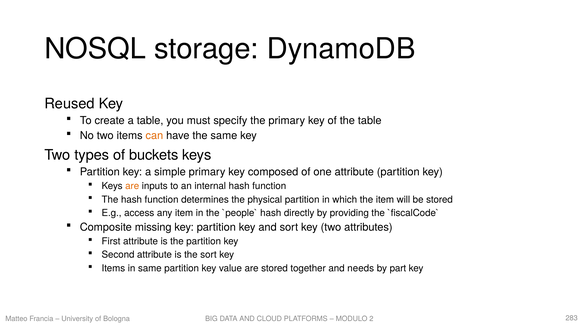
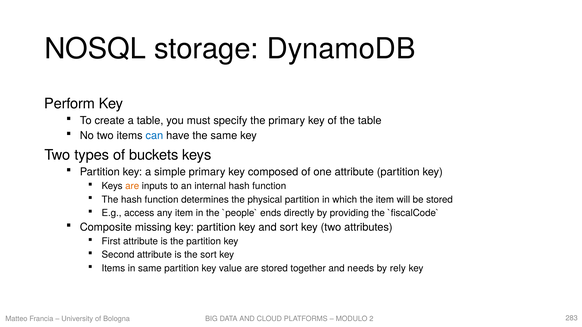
Reused: Reused -> Perform (70, 104)
can colour: orange -> blue (154, 136)
hash: hash -> ends (271, 213)
part: part -> rely (398, 269)
